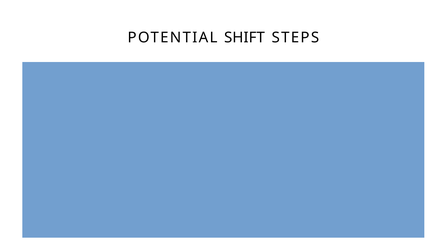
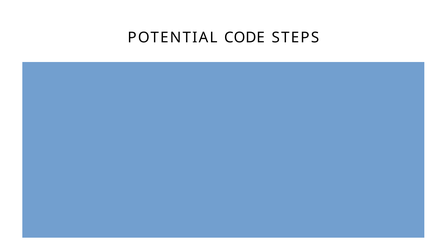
SHIFT: SHIFT -> CODE (244, 38)
